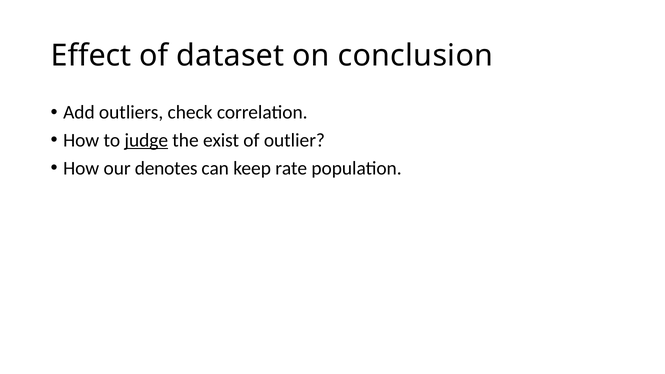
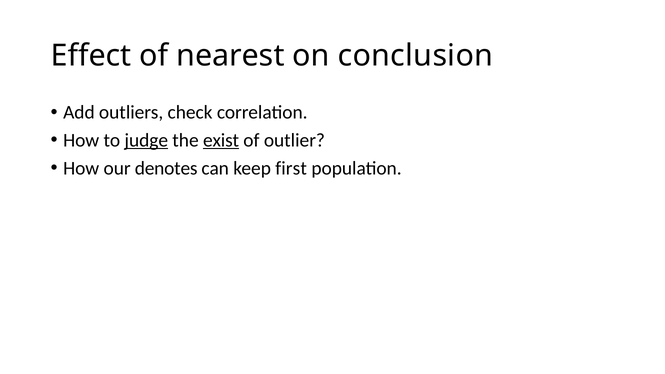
dataset: dataset -> nearest (230, 56)
exist underline: none -> present (221, 140)
rate: rate -> first (291, 168)
